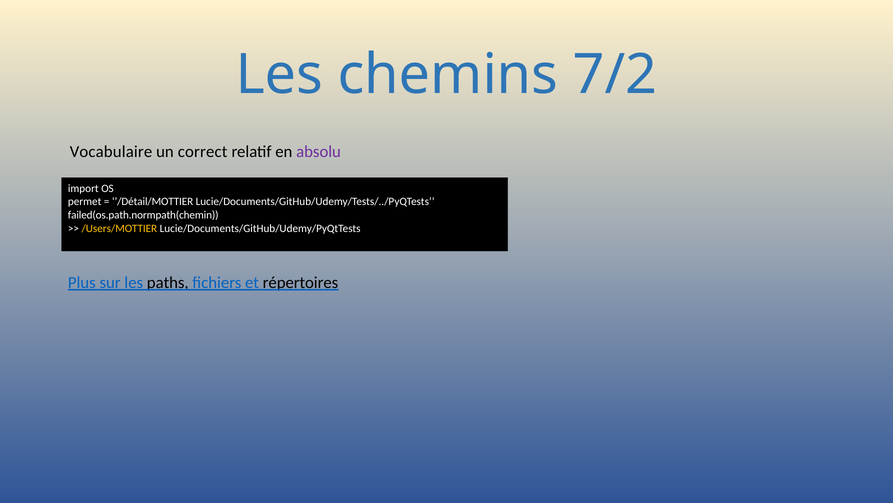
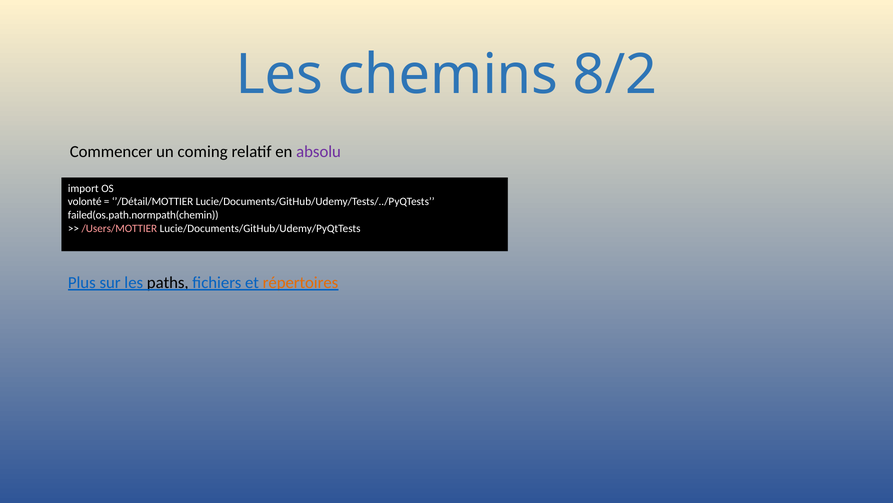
7/2: 7/2 -> 8/2 (615, 75)
Vocabulaire: Vocabulaire -> Commencer (111, 152)
correct: correct -> coming (203, 152)
permet: permet -> volonté (85, 201)
/Users/MOTTIER colour: yellow -> pink (119, 228)
répertoires colour: black -> orange (300, 282)
